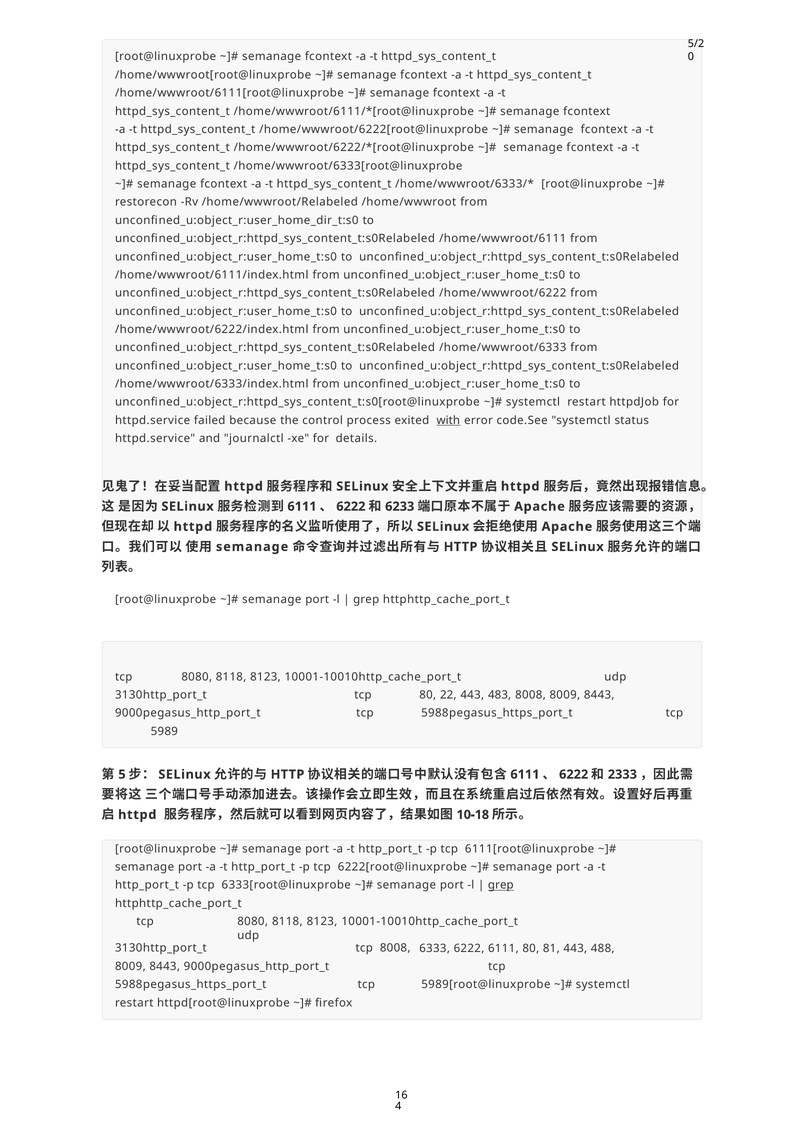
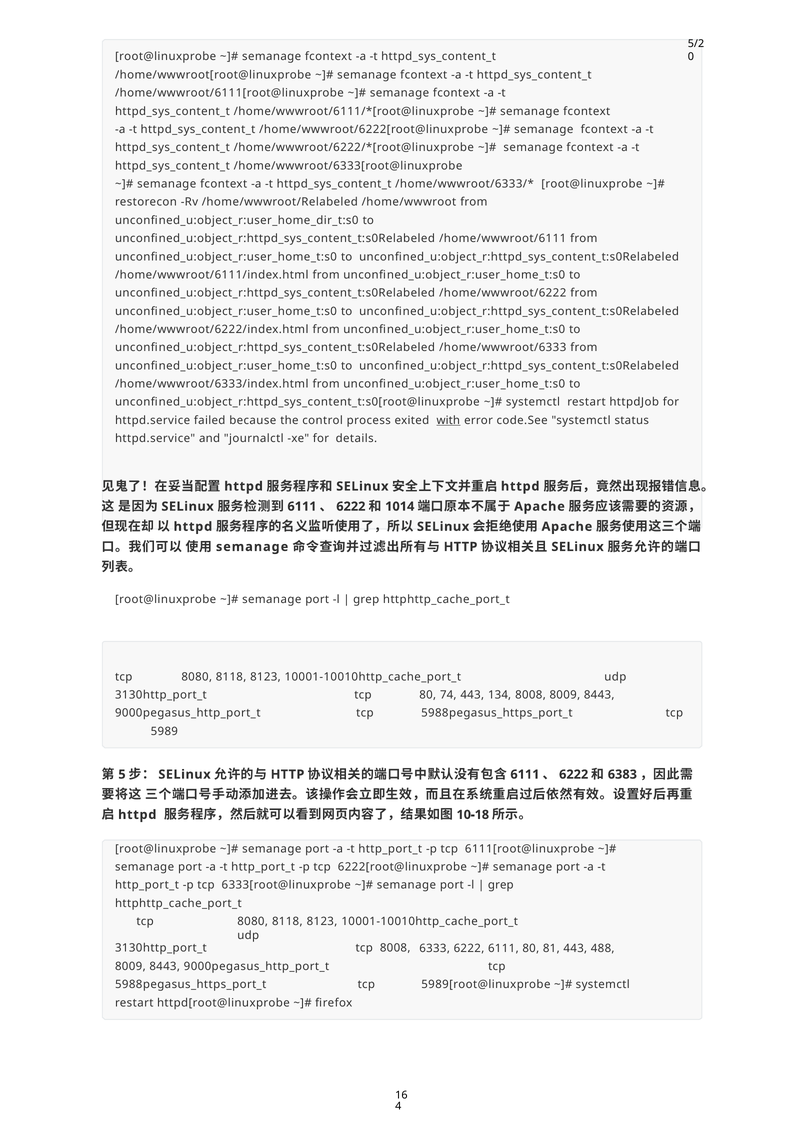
6233: 6233 -> 1014 (400, 506)
22: 22 -> 74 (448, 695)
483: 483 -> 134 (500, 695)
2333: 2333 -> 6383 (622, 774)
grep underline: present -> none (501, 885)
